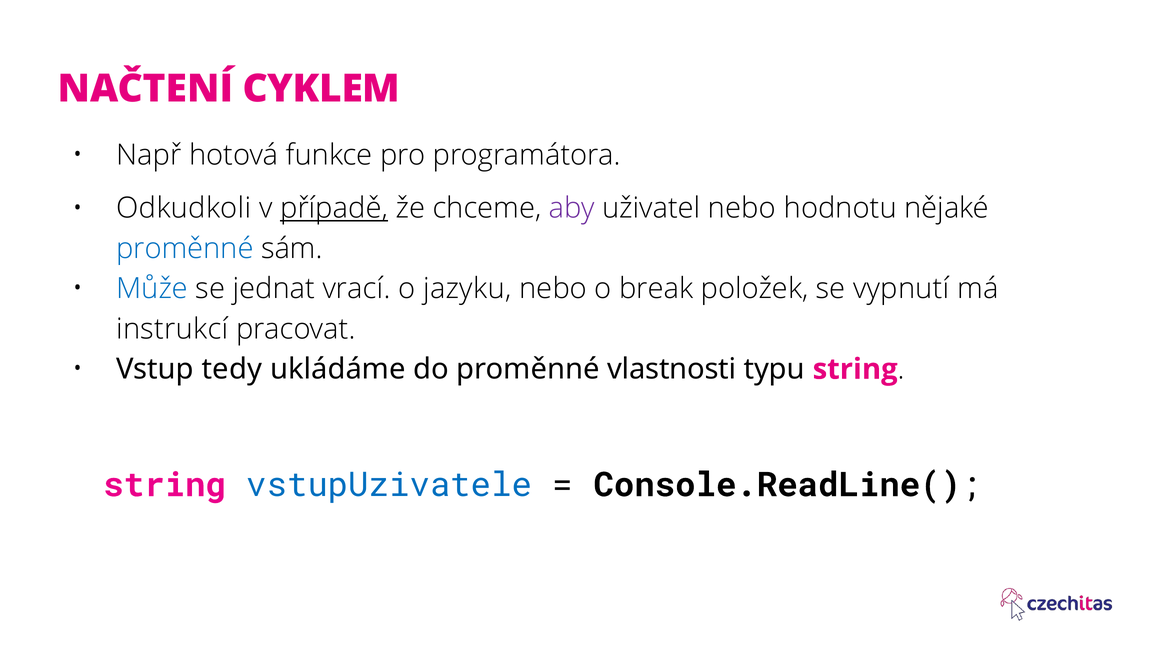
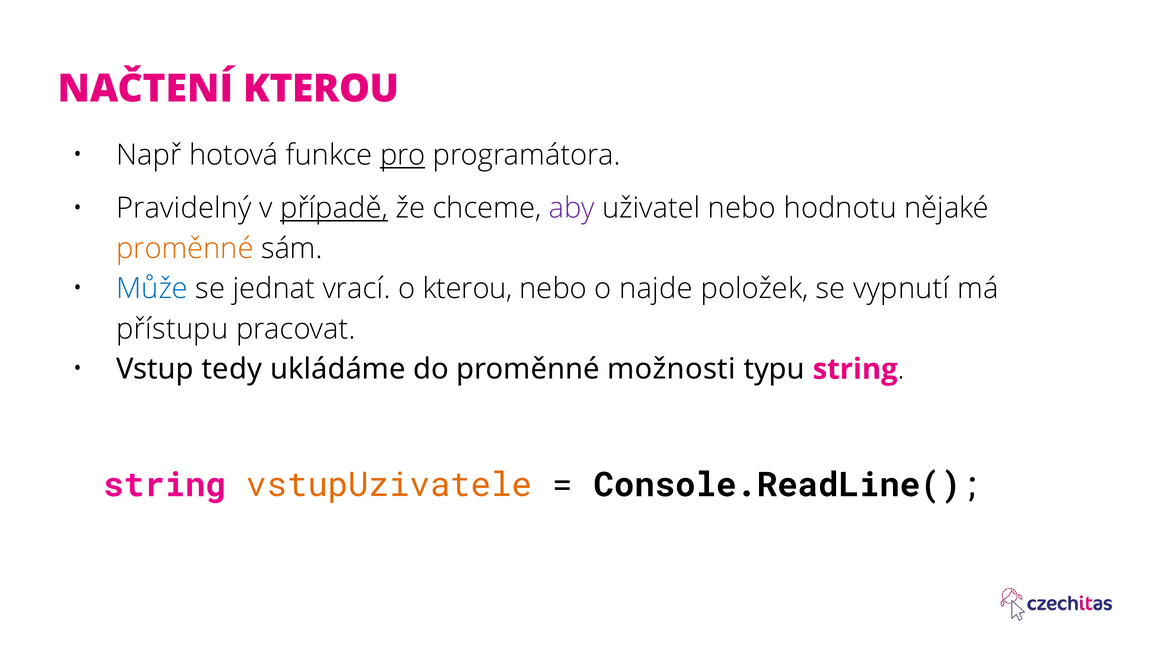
NAČTENÍ CYKLEM: CYKLEM -> KTEROU (321, 89)
pro underline: none -> present (403, 155)
Odkudkoli: Odkudkoli -> Pravidelný (184, 208)
proměnné colour: blue -> orange (185, 249)
o jazyku: jazyku -> kterou (468, 289)
break: break -> najde (656, 289)
instrukcí: instrukcí -> přístupu (172, 329)
vlastnosti: vlastnosti -> možnosti (671, 369)
vstupUzivatele colour: blue -> orange (389, 485)
